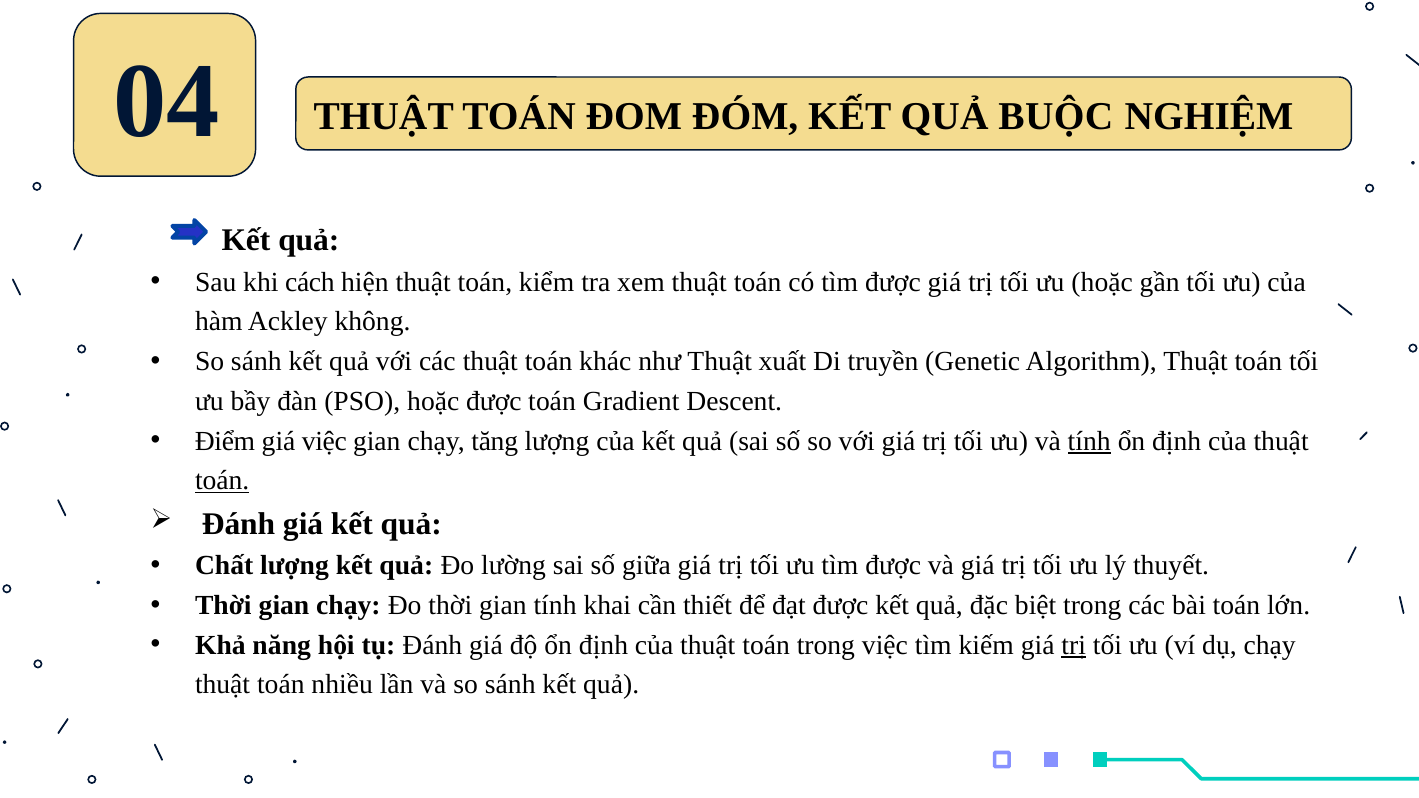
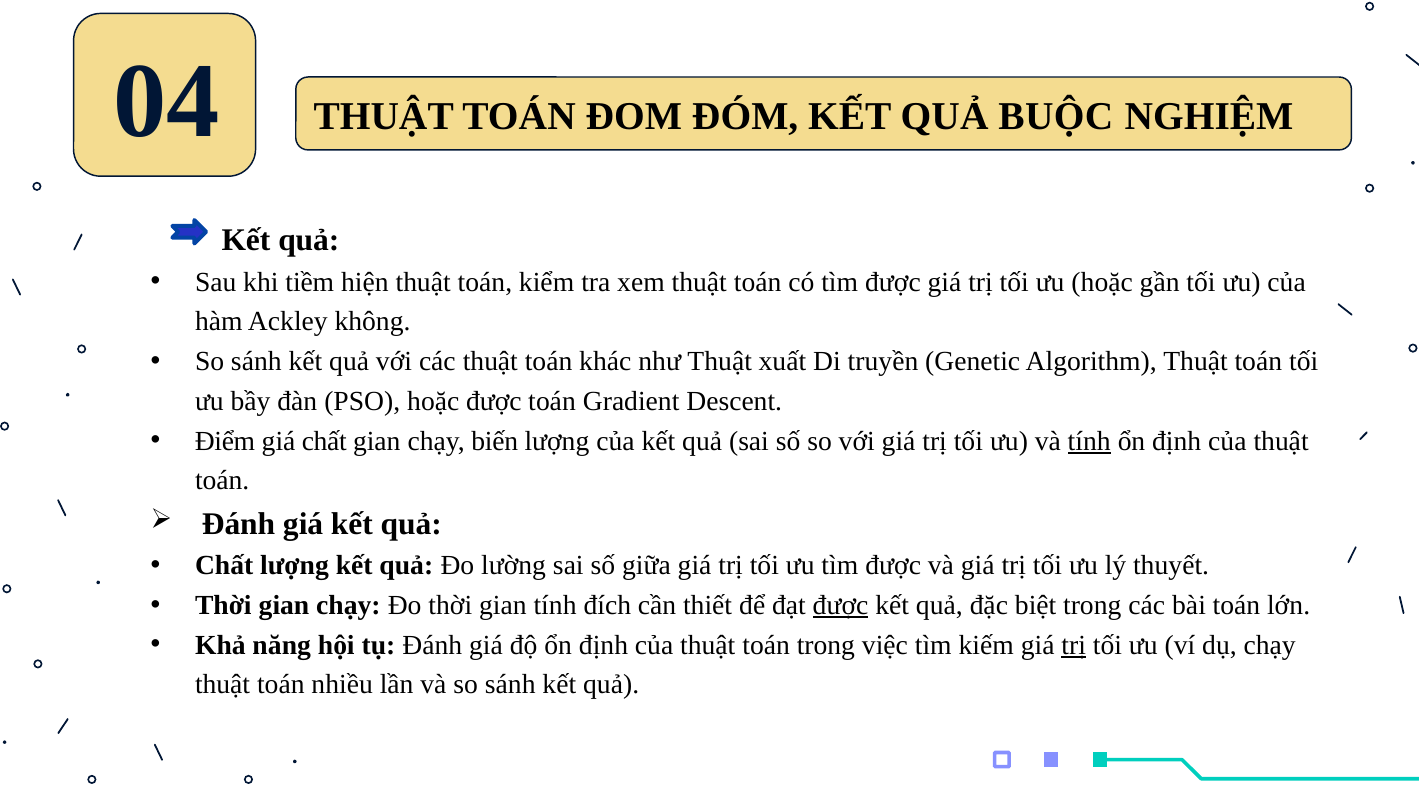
cách: cách -> tiềm (310, 282)
giá việc: việc -> chất (324, 441)
tăng: tăng -> biến (495, 441)
toán underline: present -> none (222, 481)
khai: khai -> đích (607, 606)
được underline: none -> present (841, 606)
